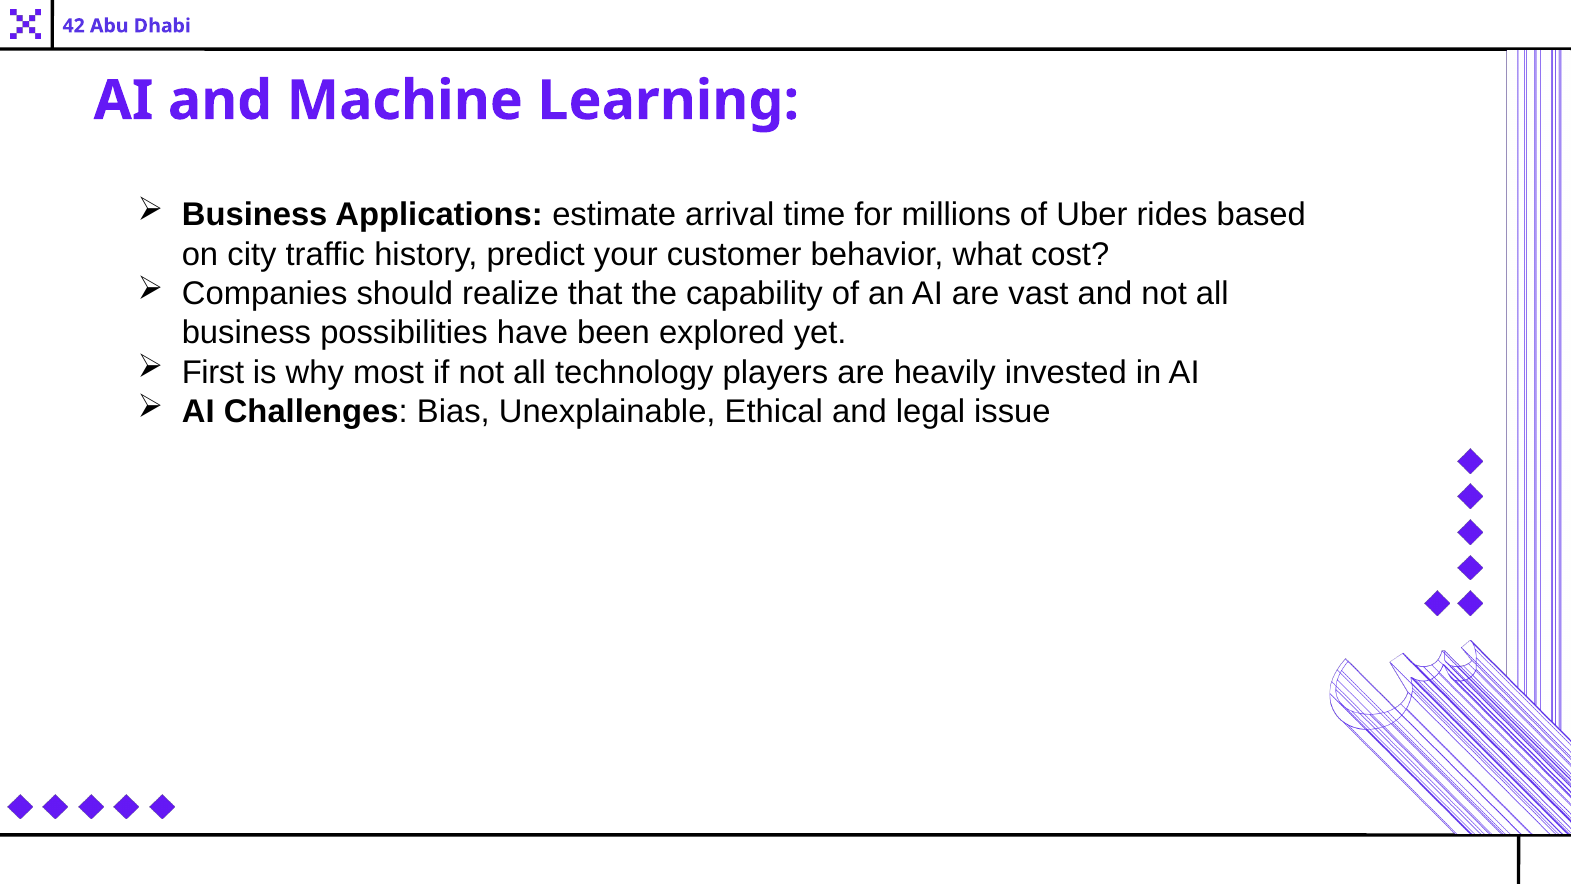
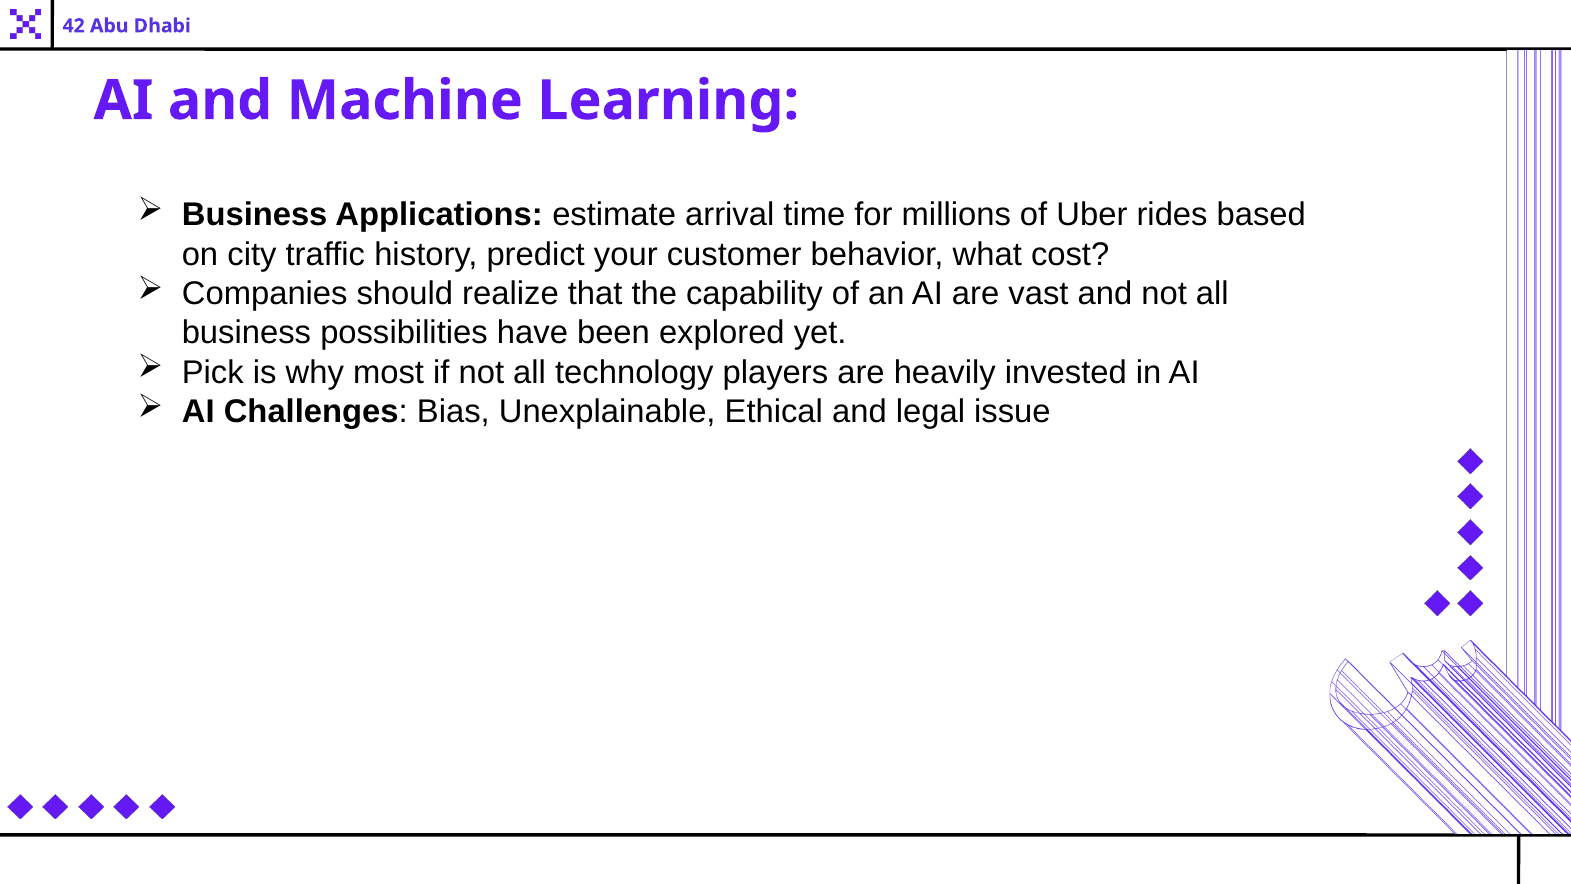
First: First -> Pick (213, 372)
